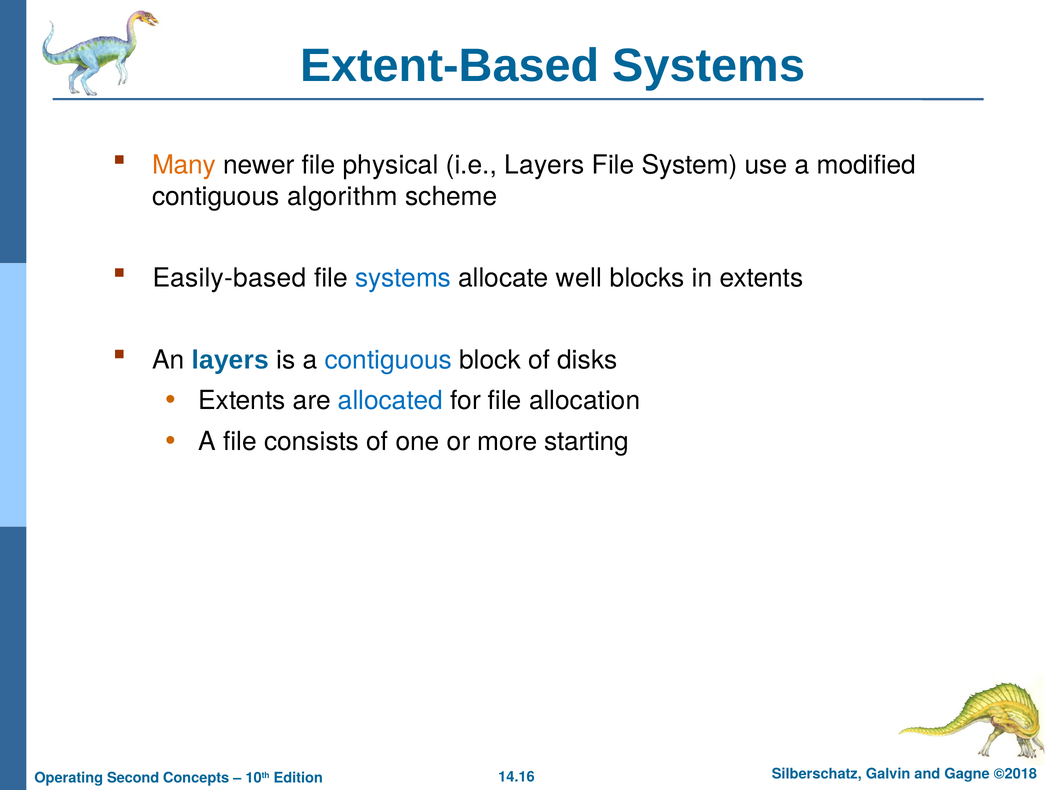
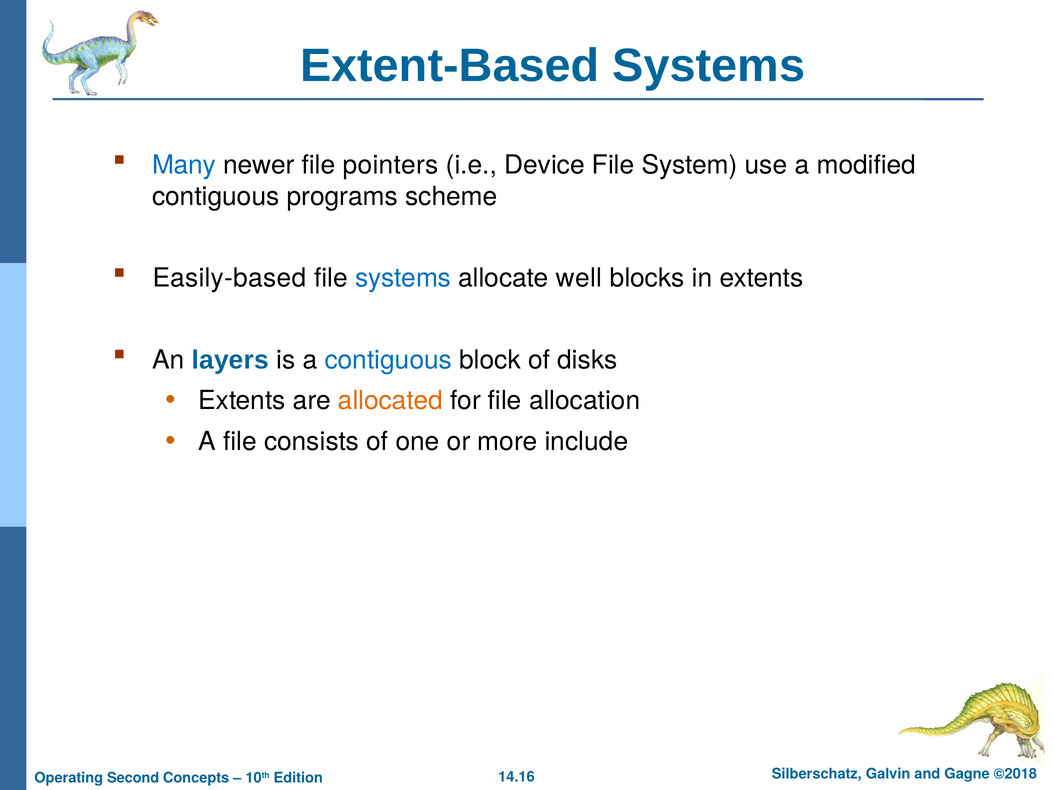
Many colour: orange -> blue (184, 165)
physical: physical -> pointers (391, 165)
i.e Layers: Layers -> Device (545, 165)
algorithm: algorithm -> programs (342, 197)
allocated colour: blue -> orange (391, 401)
starting: starting -> include (586, 442)
